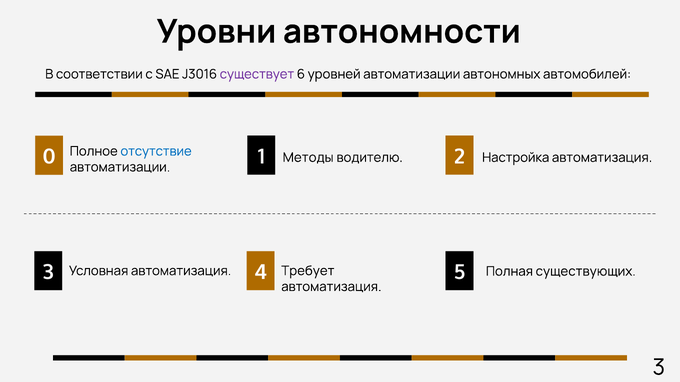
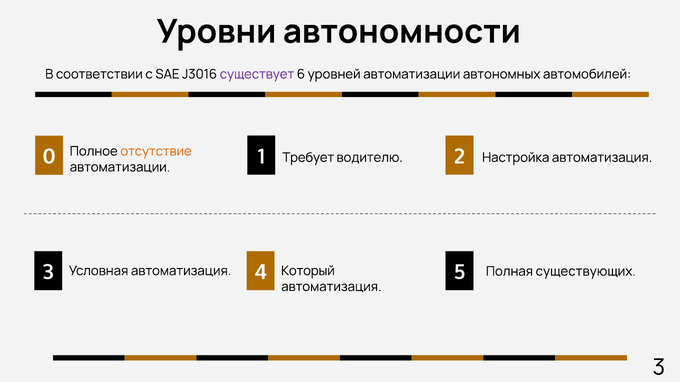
отсутствие colour: blue -> orange (156, 151)
Методы: Методы -> Требует (308, 158)
Требует: Требует -> Который (308, 271)
